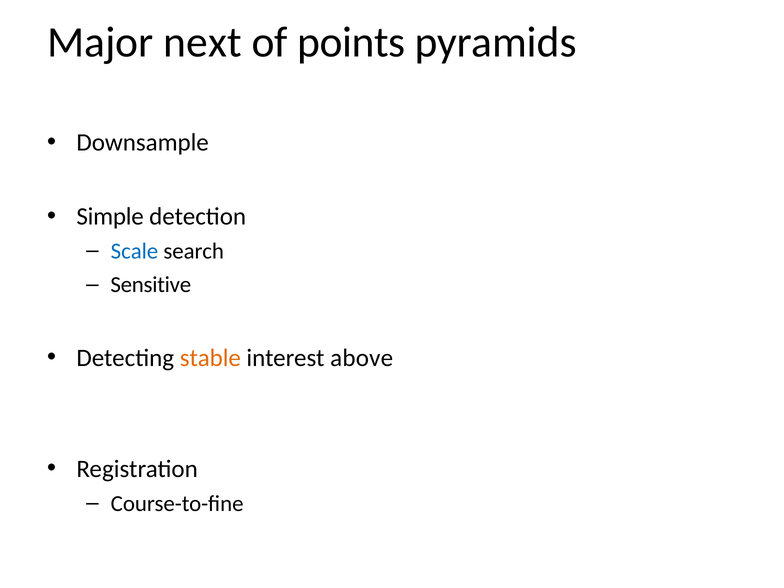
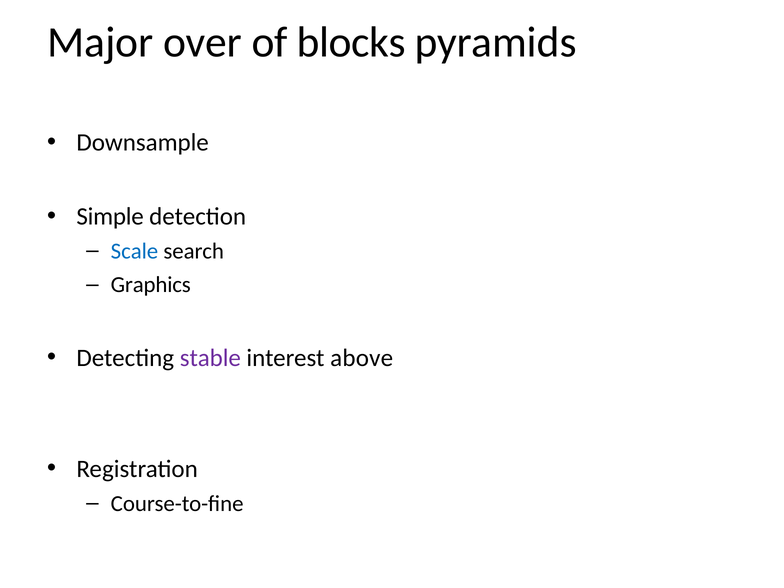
next: next -> over (203, 42)
points: points -> blocks (351, 42)
Sensitive: Sensitive -> Graphics (151, 285)
stable colour: orange -> purple (210, 358)
